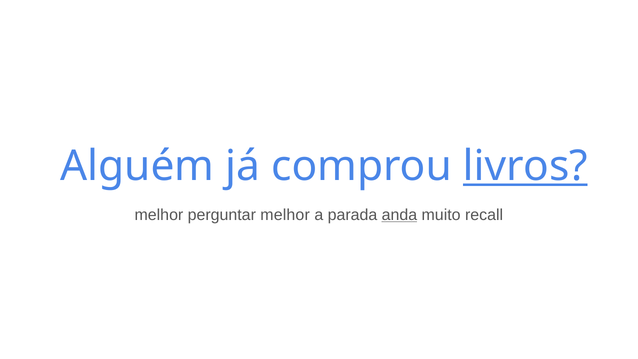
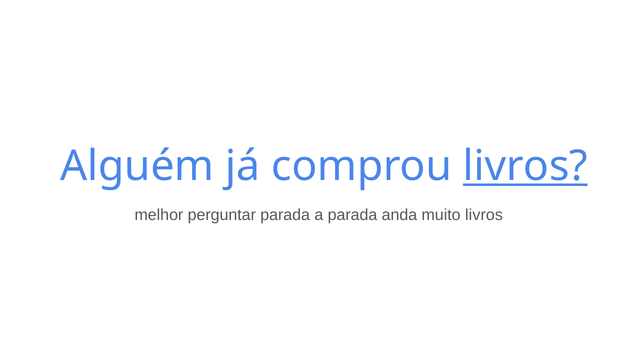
perguntar melhor: melhor -> parada (285, 215)
anda underline: present -> none (399, 215)
muito recall: recall -> livros (484, 215)
